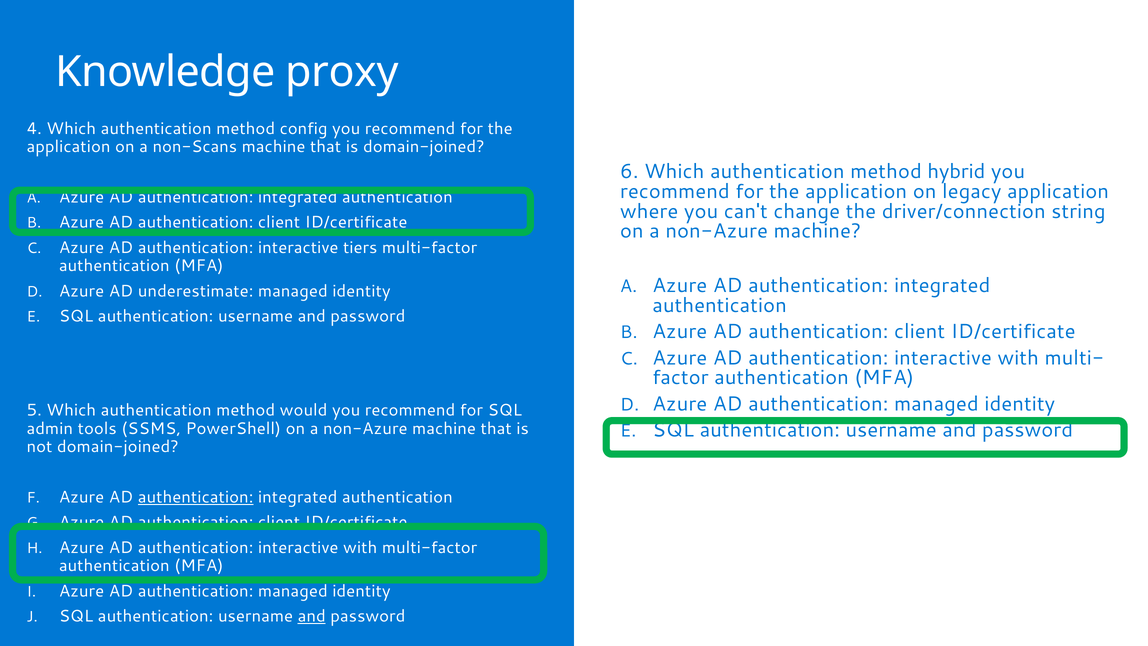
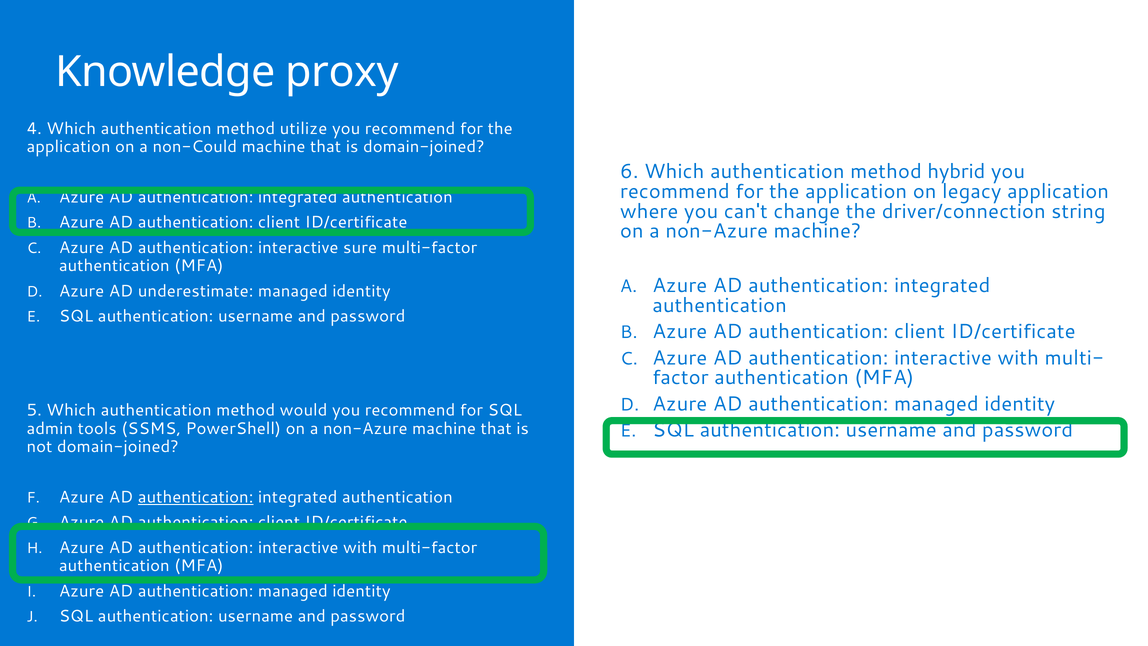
config: config -> utilize (303, 128)
non-Scans: non-Scans -> non-Could (195, 147)
tiers: tiers -> sure (360, 248)
and underline: present -> none (312, 616)
